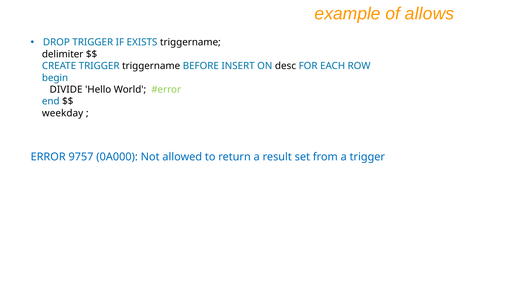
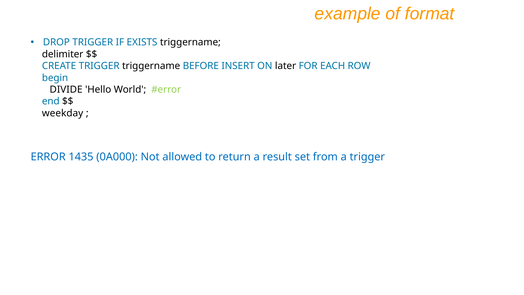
allows: allows -> format (430, 14)
desc: desc -> later (286, 66)
9757: 9757 -> 1435 (81, 157)
